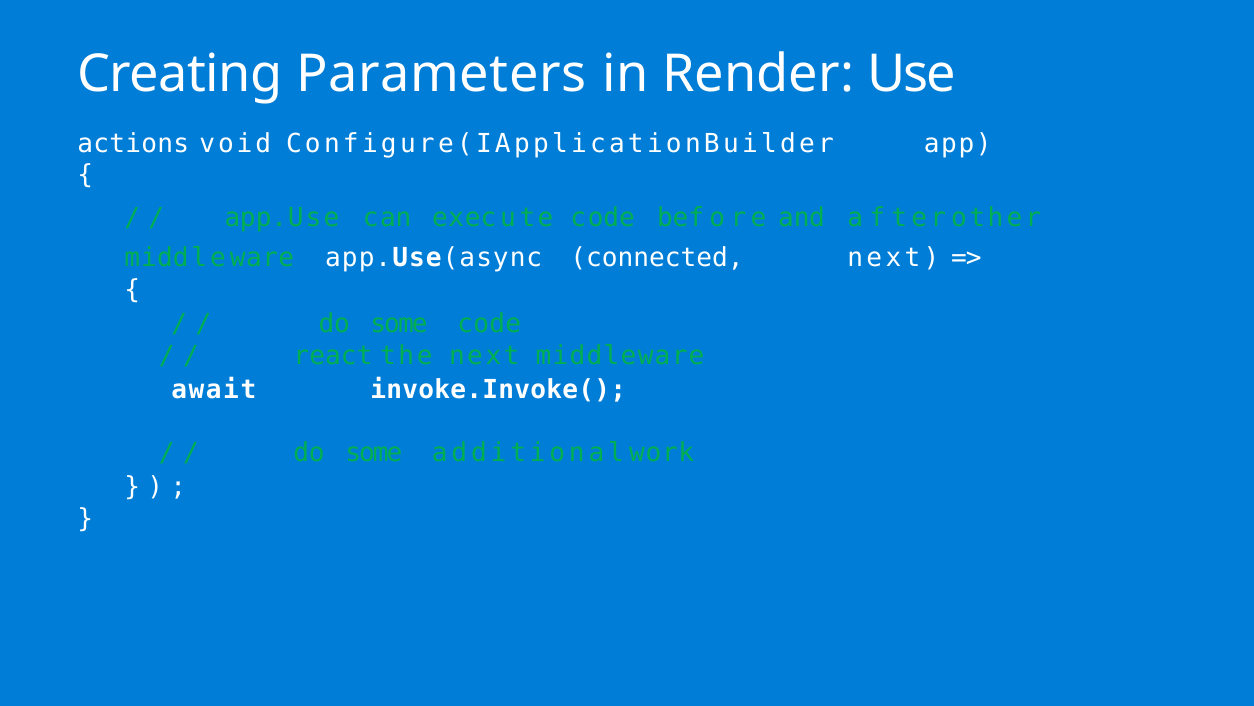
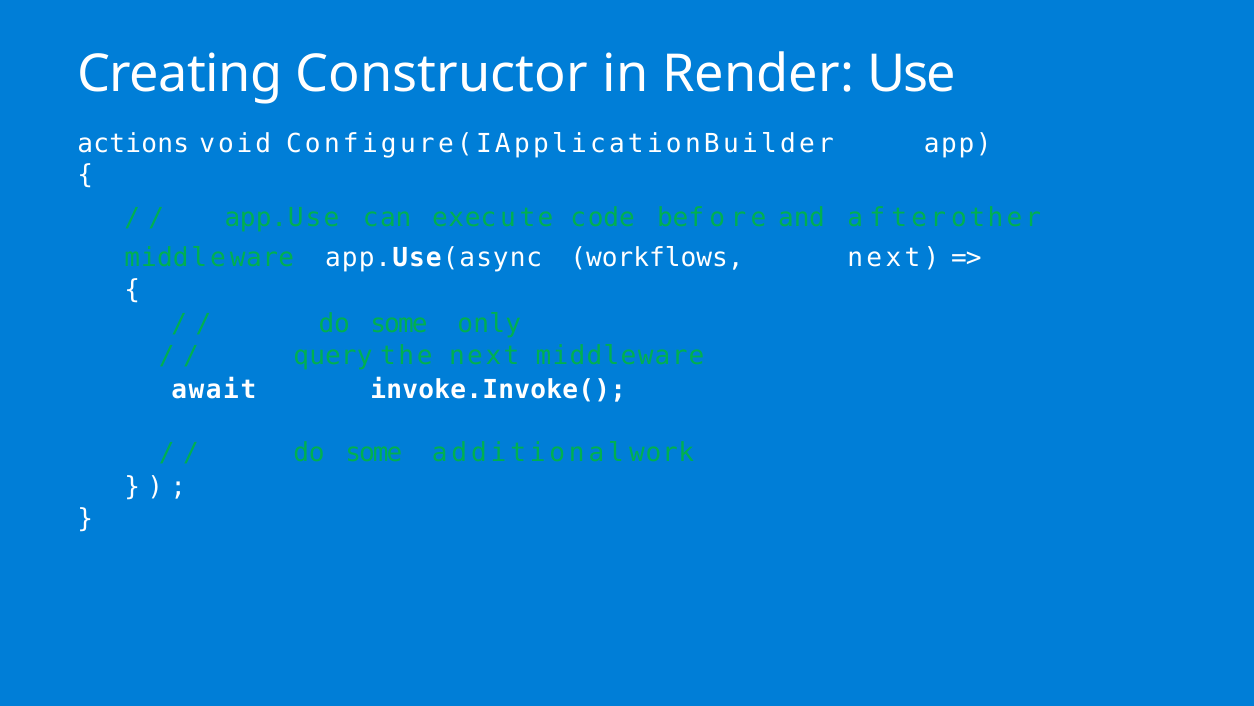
Parameters: Parameters -> Constructor (442, 75)
connected: connected -> workflows (657, 258)
some code: code -> only (489, 324)
react: react -> query (333, 356)
